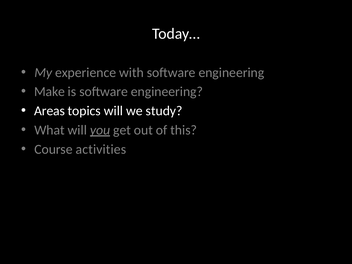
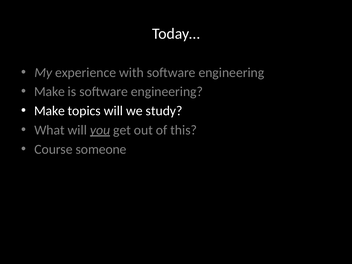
Areas: Areas -> Make (50, 111)
activities: activities -> someone (101, 149)
